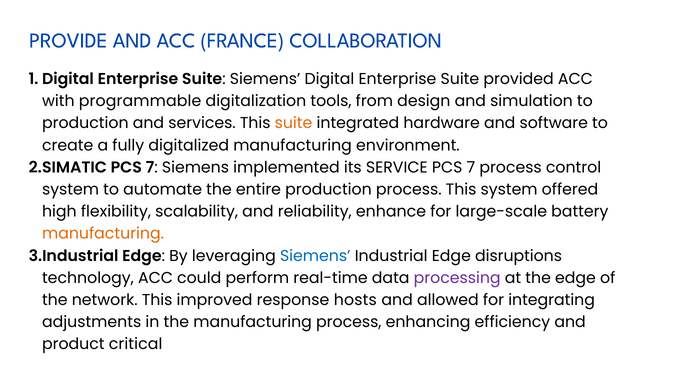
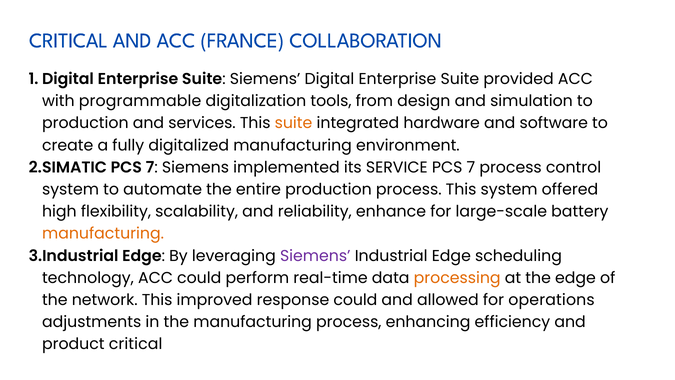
PROVIDE: PROVIDE -> CRITICAL (68, 40)
Siemens colour: blue -> purple (315, 256)
disruptions: disruptions -> scheduling (519, 256)
processing colour: purple -> orange (457, 278)
response hosts: hosts -> could (355, 300)
integrating: integrating -> operations (552, 300)
